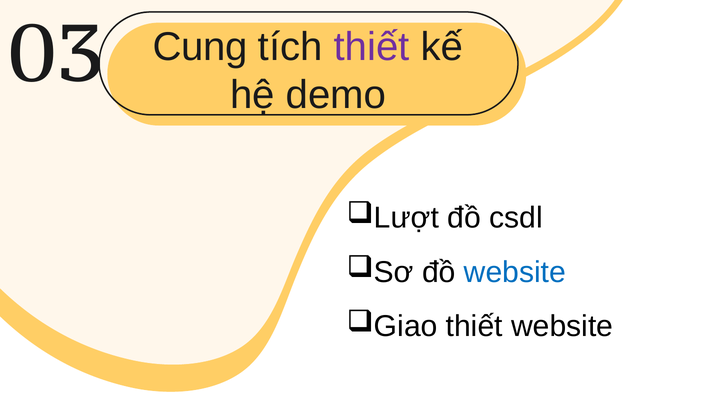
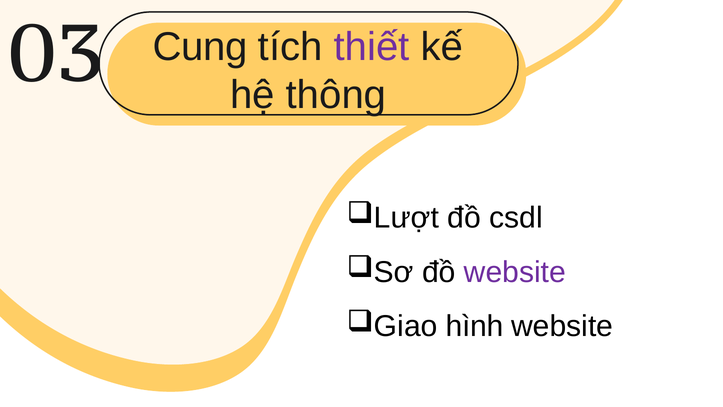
demo: demo -> thông (336, 95)
website colour: blue -> purple (515, 272)
thiết: thiết -> hình (474, 326)
